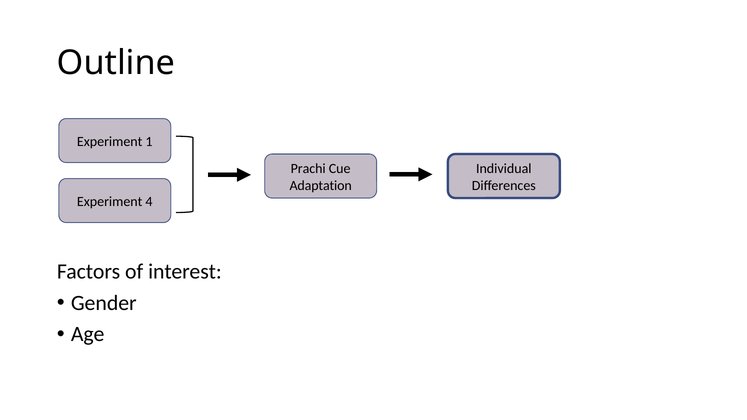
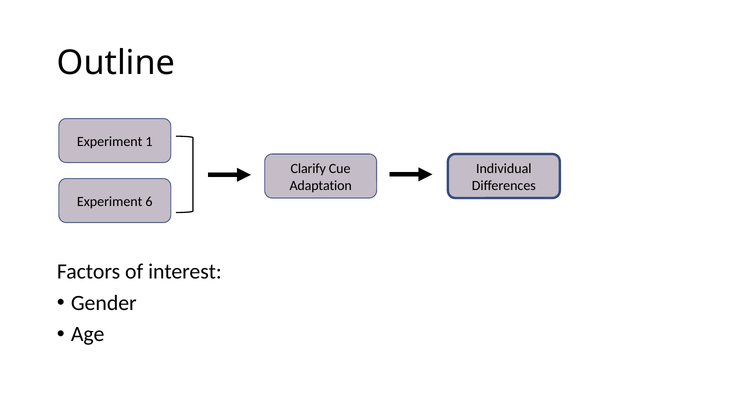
Prachi: Prachi -> Clarify (308, 169)
4: 4 -> 6 (149, 202)
